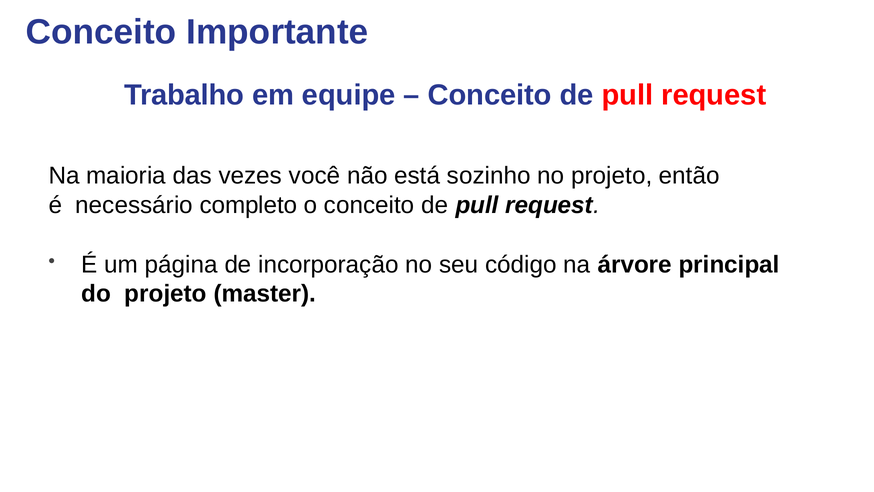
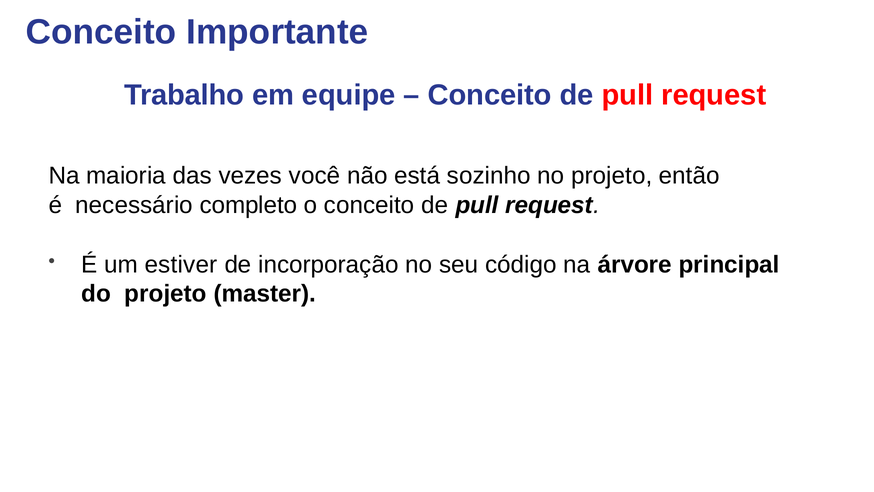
página: página -> estiver (181, 265)
